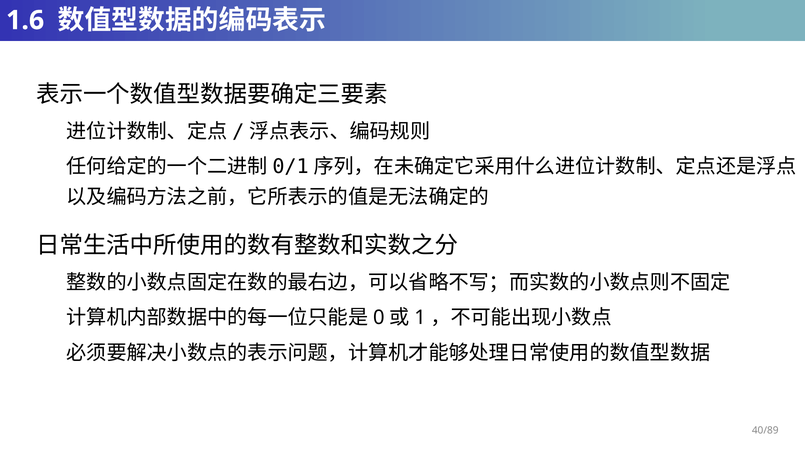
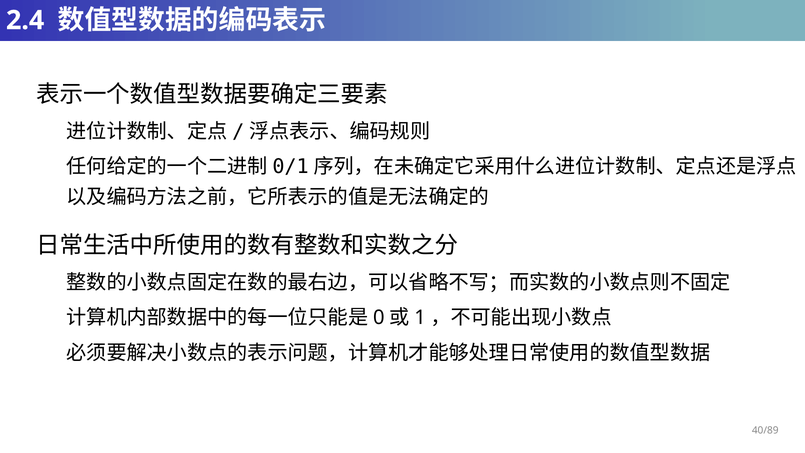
1.6: 1.6 -> 2.4 (25, 20)
